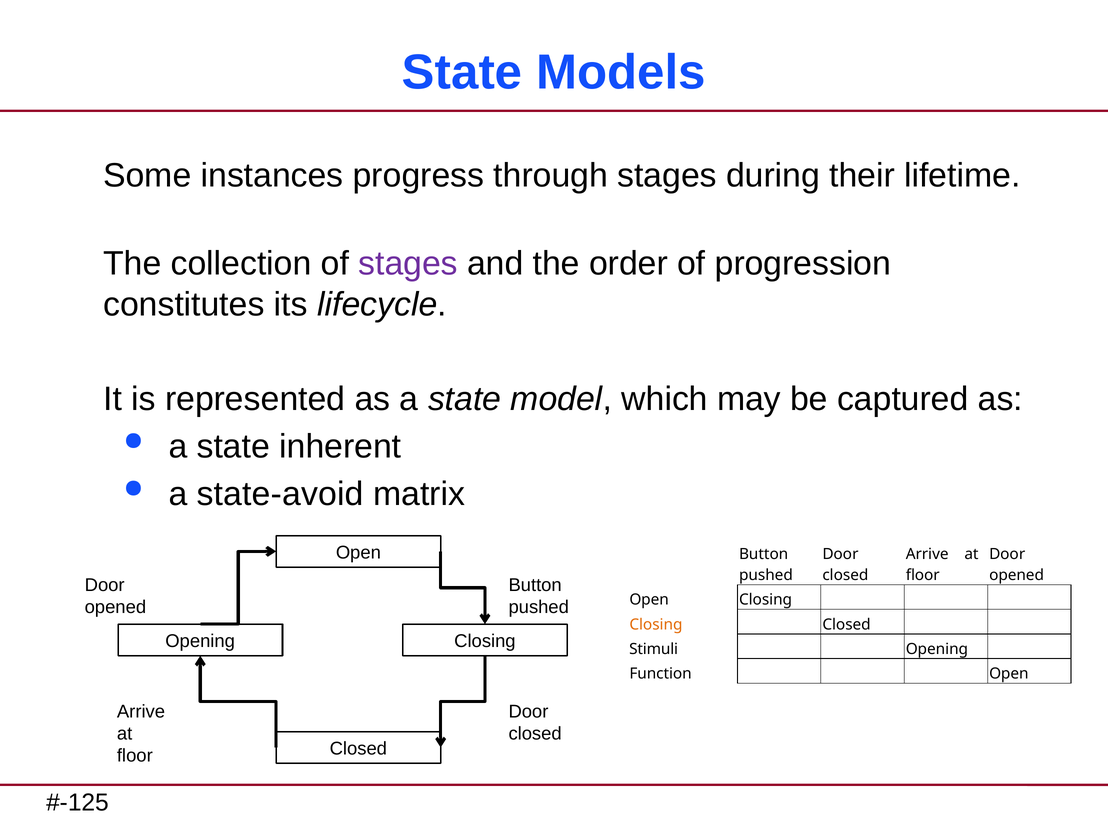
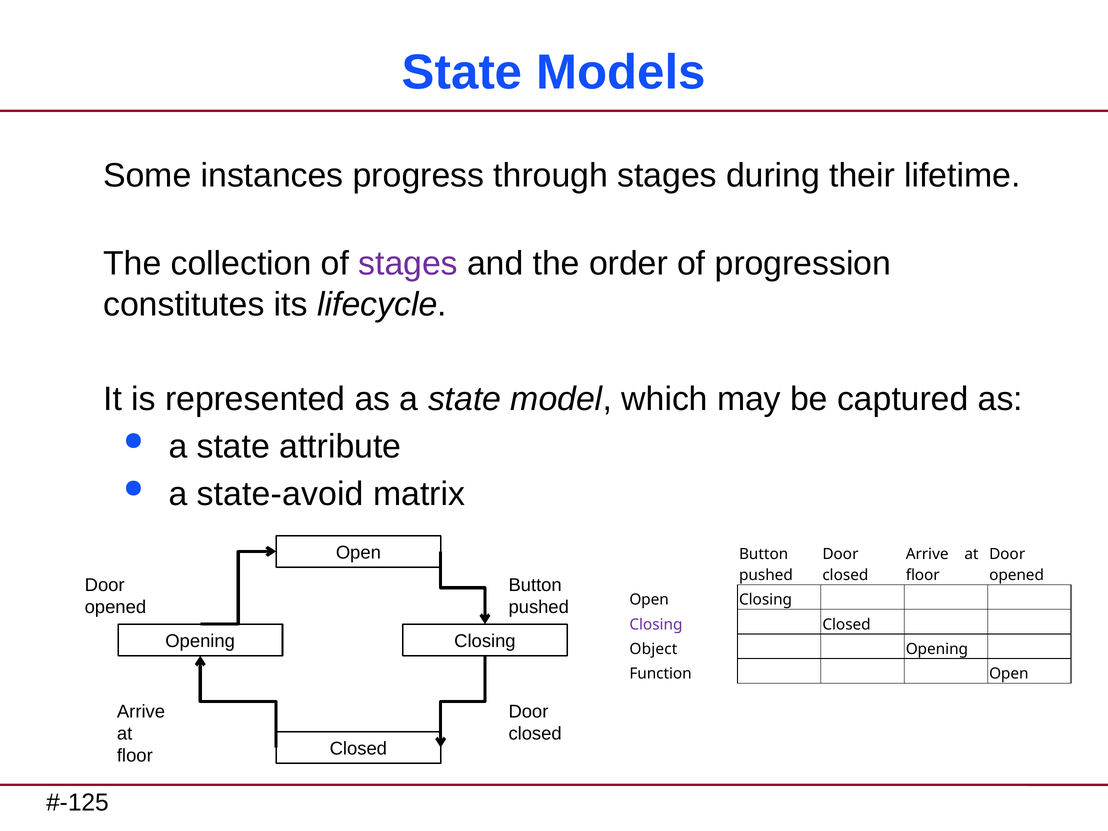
inherent: inherent -> attribute (340, 447)
Closing colour: orange -> purple (656, 624)
Stimuli: Stimuli -> Object (653, 649)
